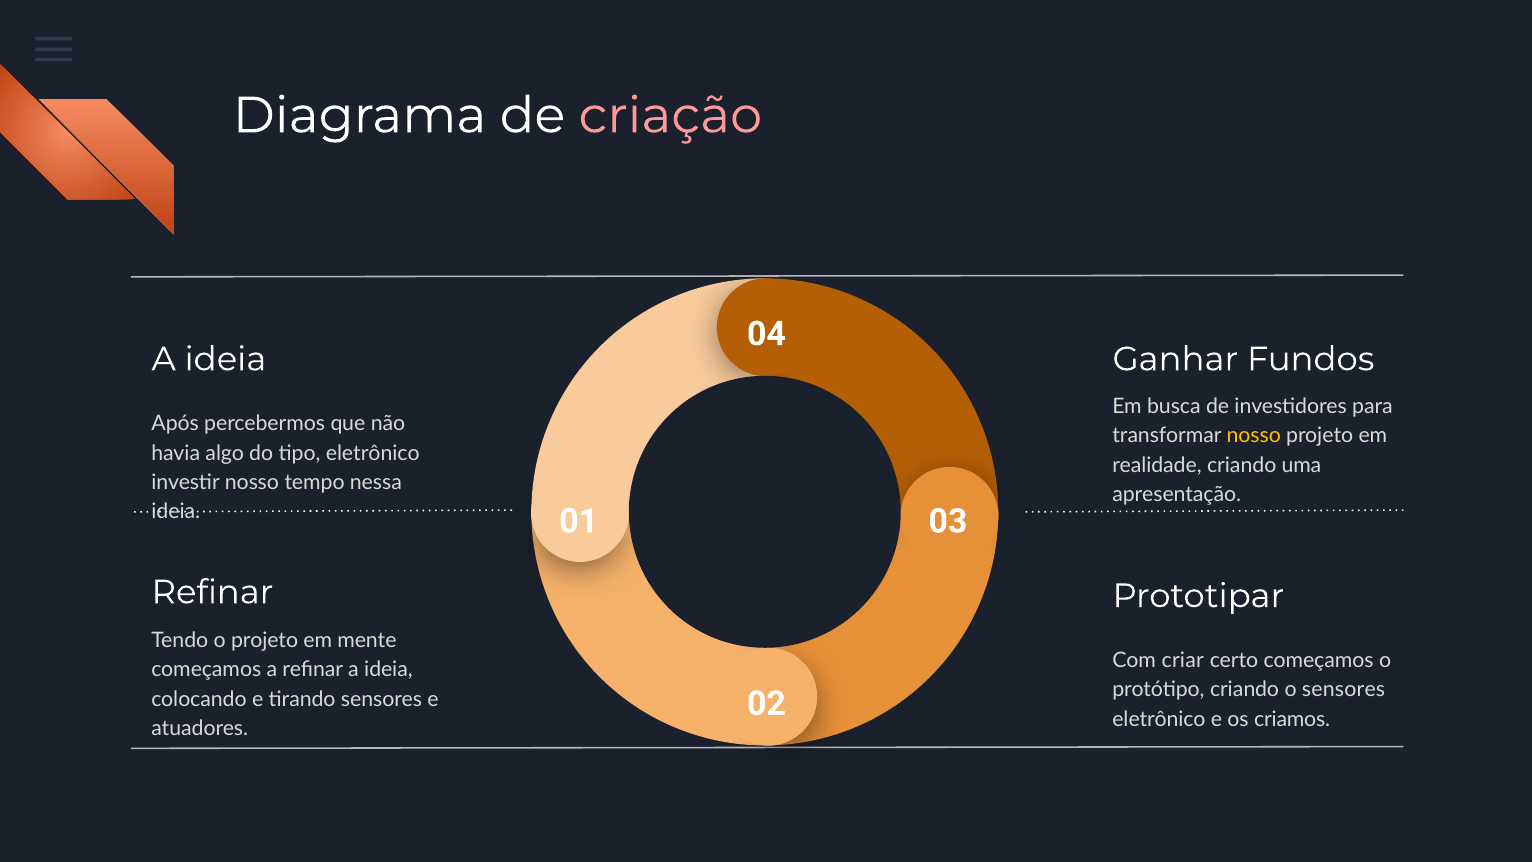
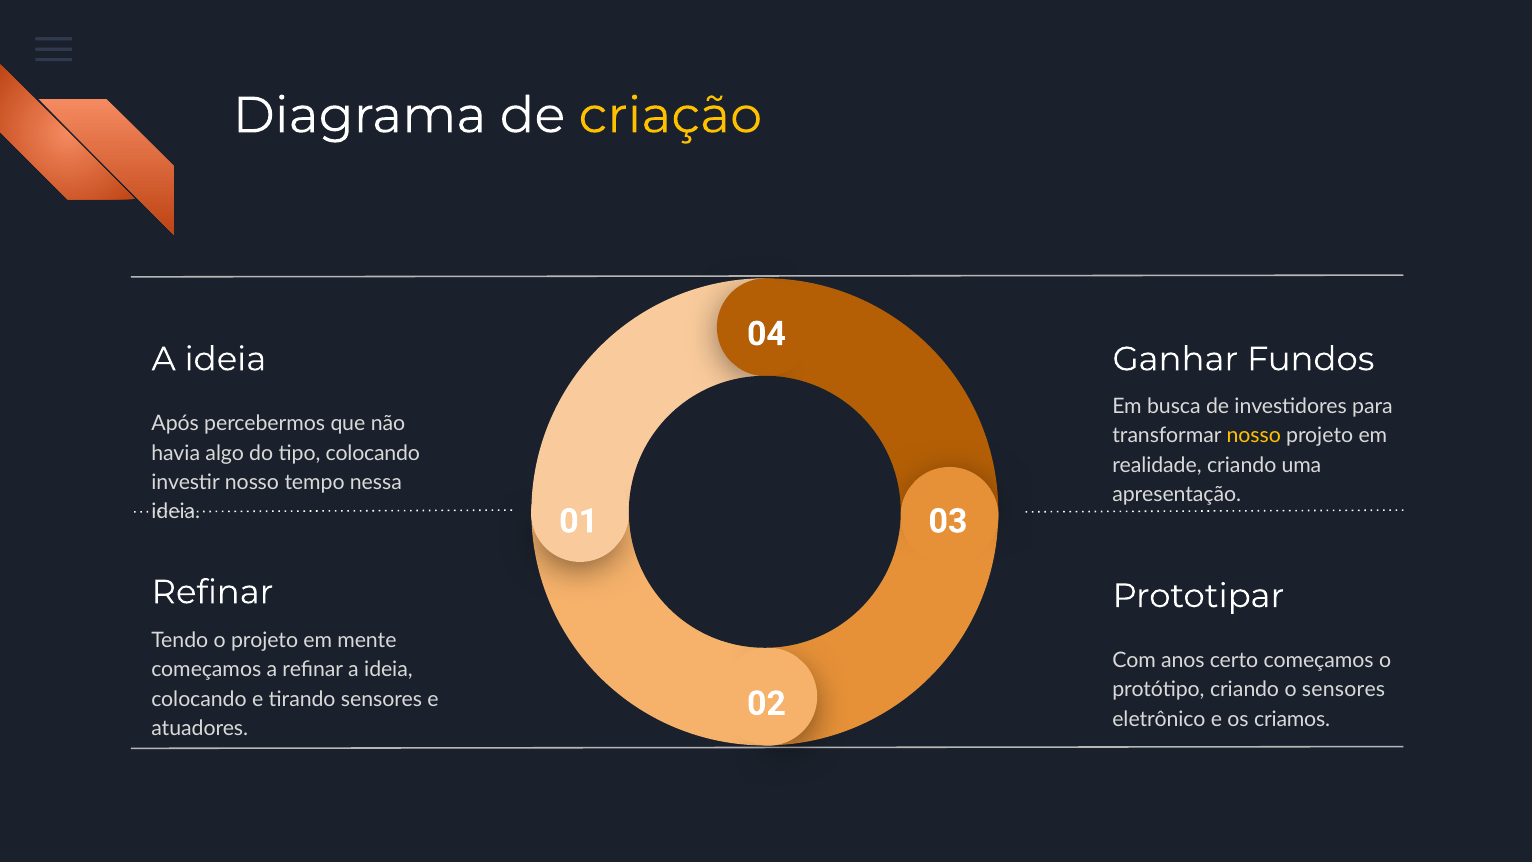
criação colour: pink -> yellow (670, 116)
tipo eletrônico: eletrônico -> colocando (373, 453)
criar: criar -> anos (1183, 660)
